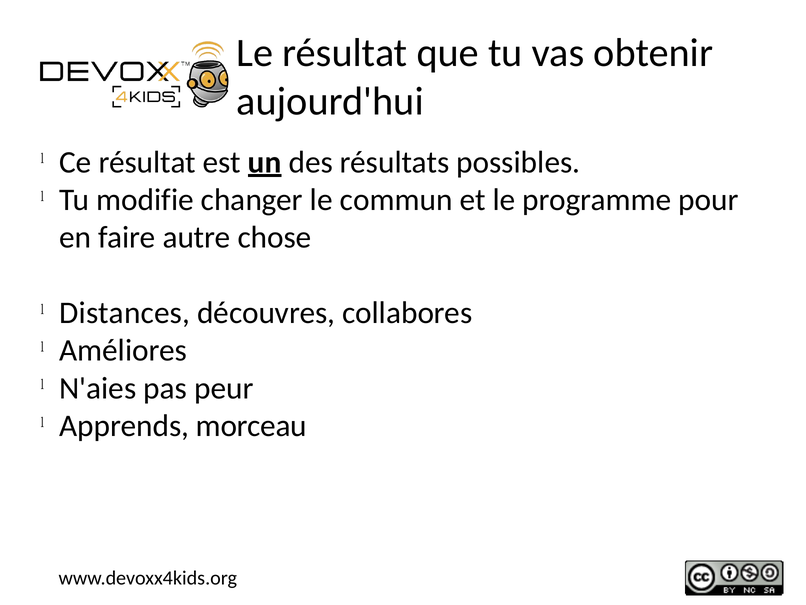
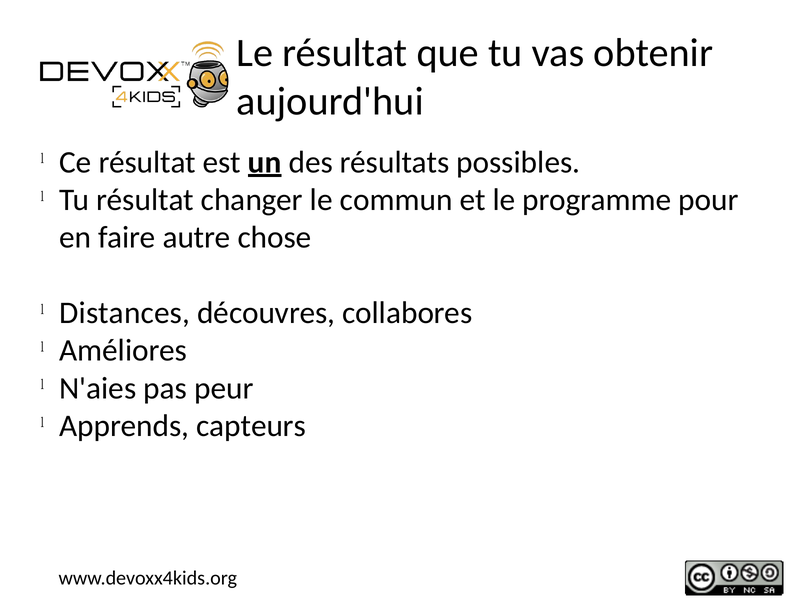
Tu modifie: modifie -> résultat (145, 200)
morceau: morceau -> capteurs (251, 425)
